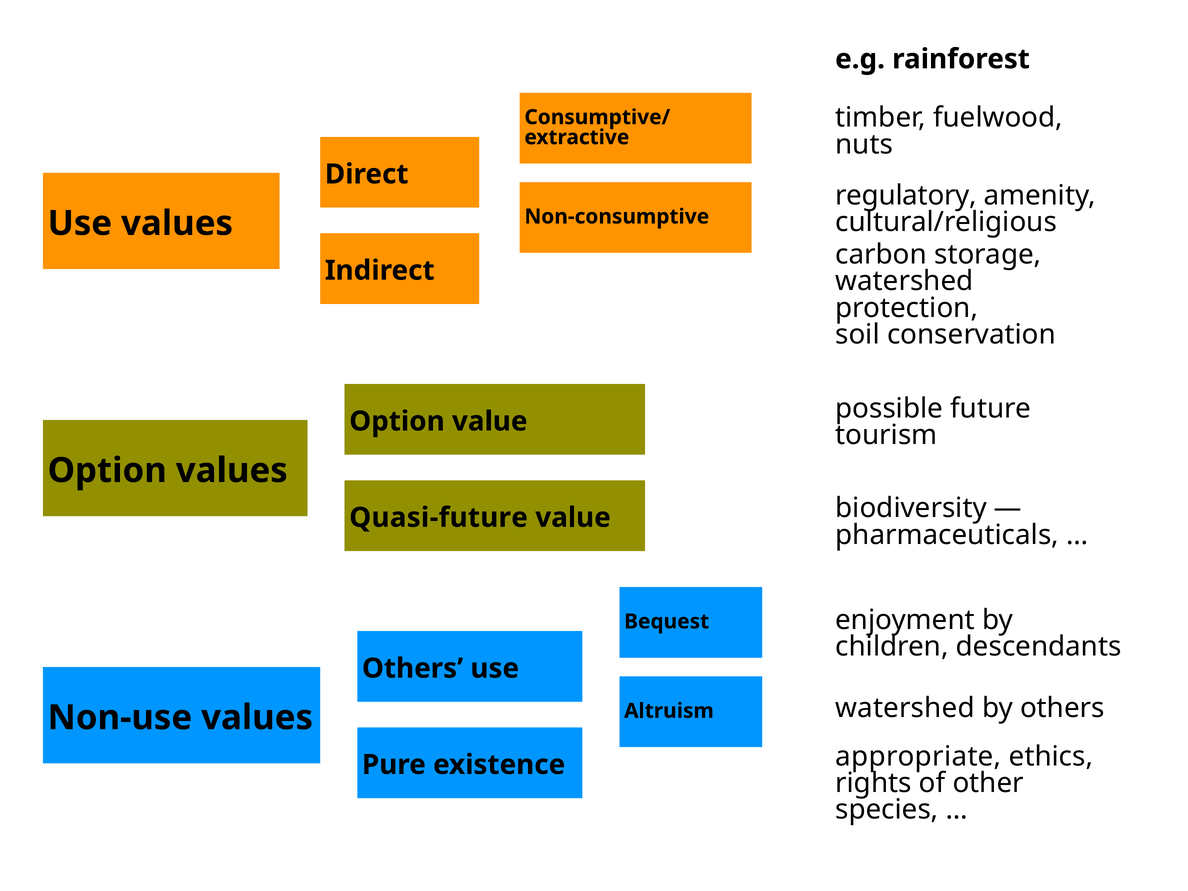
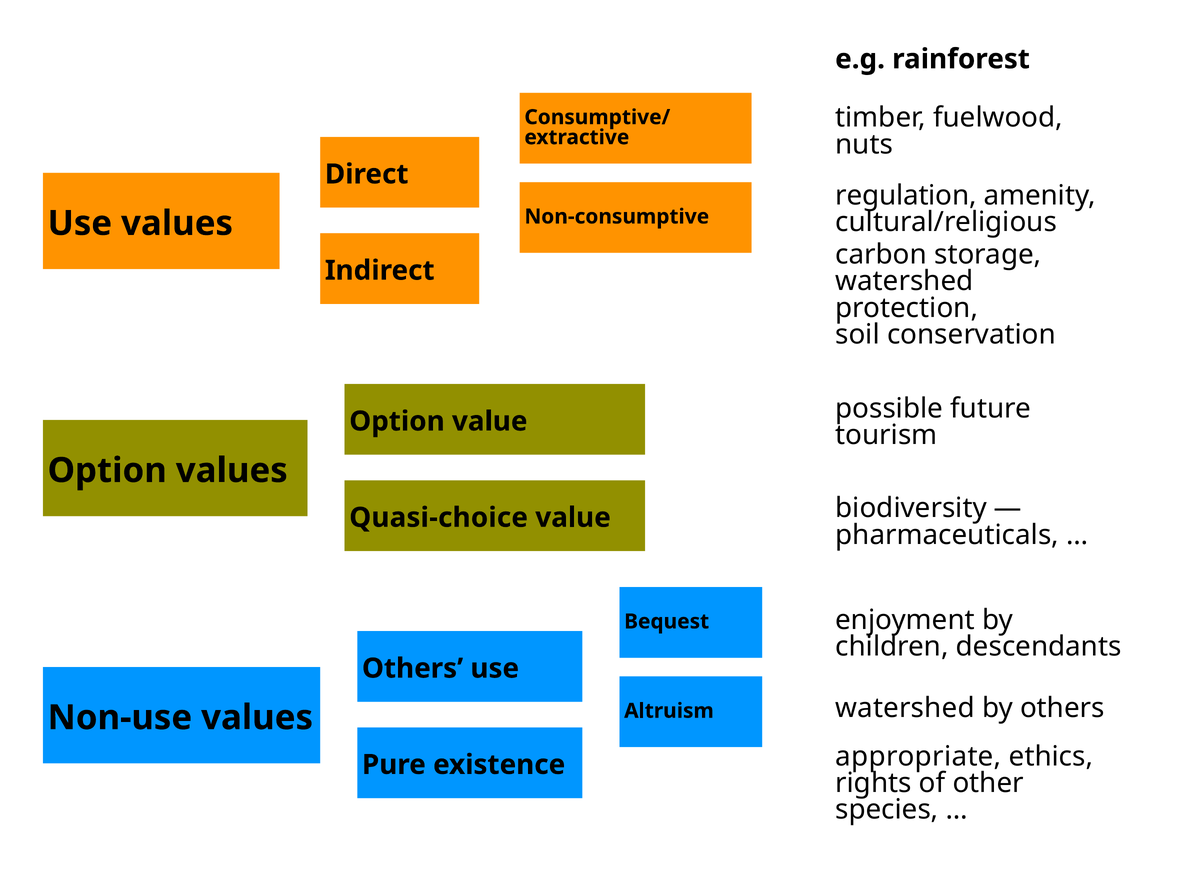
regulatory: regulatory -> regulation (906, 195)
Quasi-future: Quasi-future -> Quasi-choice (439, 518)
